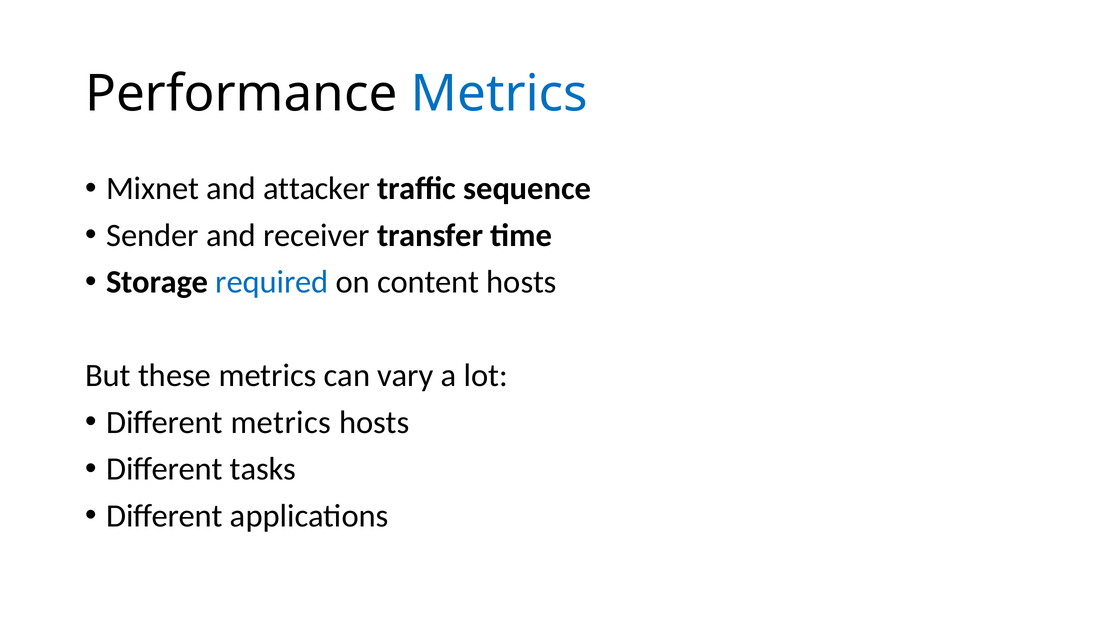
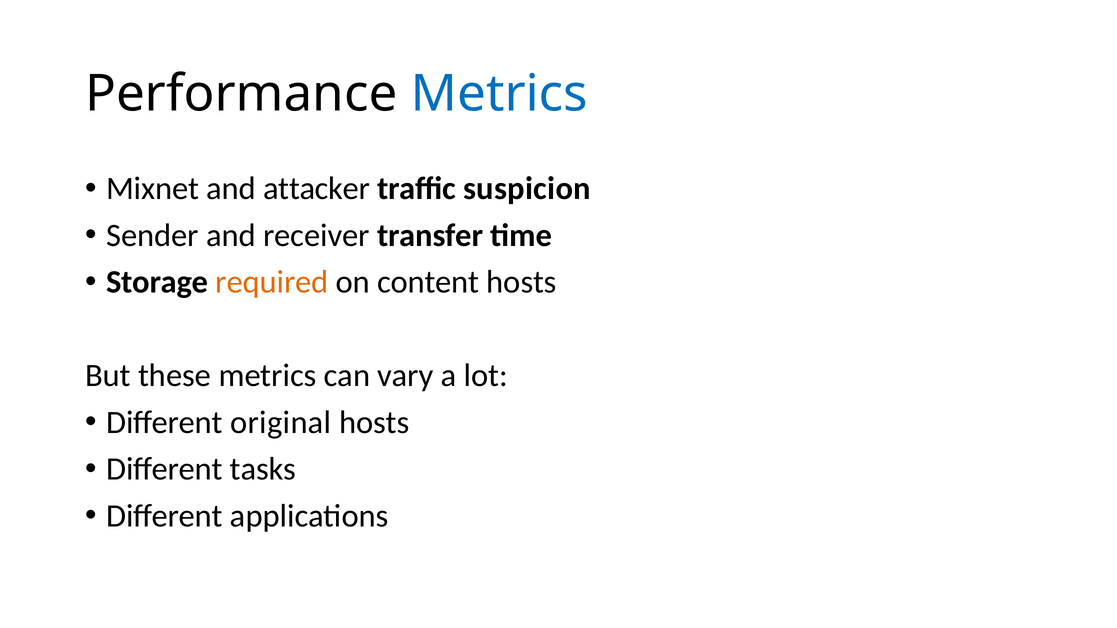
sequence: sequence -> suspicion (527, 189)
required colour: blue -> orange (272, 282)
Different metrics: metrics -> original (281, 423)
